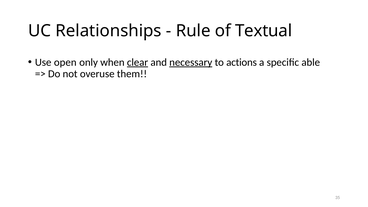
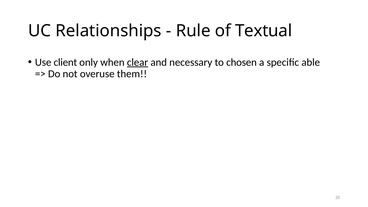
open: open -> client (65, 62)
necessary underline: present -> none (191, 62)
actions: actions -> chosen (242, 62)
